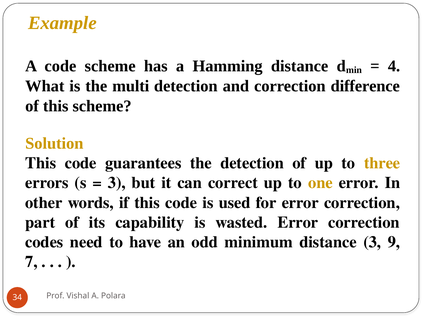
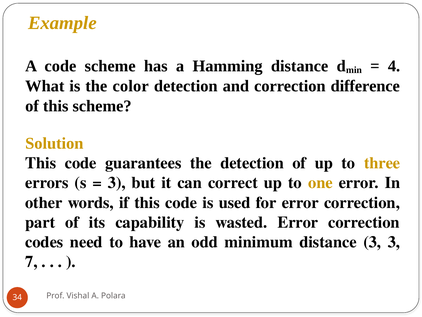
multi: multi -> color (131, 86)
3 9: 9 -> 3 (394, 242)
